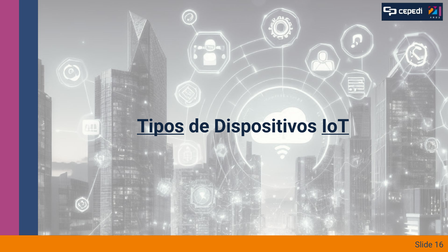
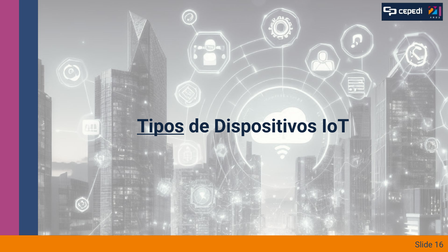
IoT underline: present -> none (335, 126)
